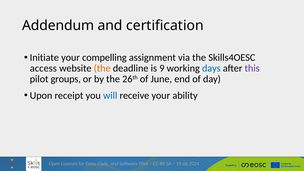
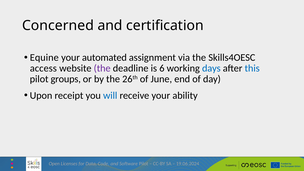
Addendum: Addendum -> Concerned (58, 26)
Initiate: Initiate -> Equine (44, 58)
compelling: compelling -> automated (104, 58)
the colour: orange -> purple (102, 68)
9: 9 -> 6 (162, 68)
this colour: purple -> blue (252, 68)
